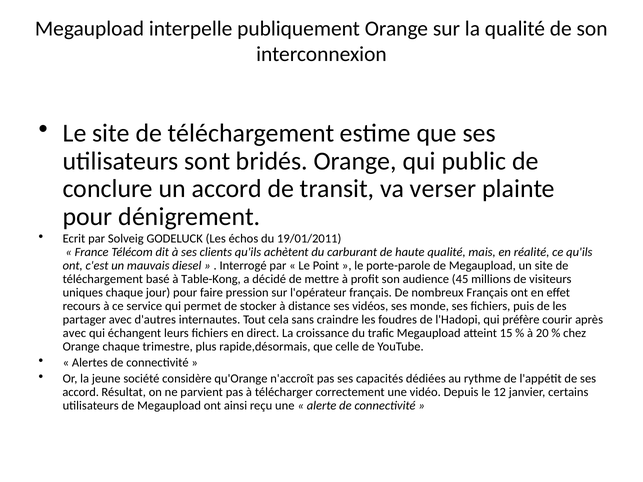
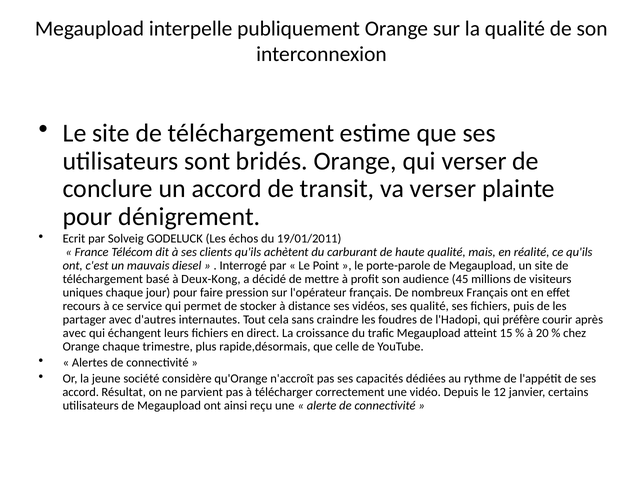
qui public: public -> verser (474, 161)
Table-Kong: Table-Kong -> Deux-Kong (211, 279)
ses monde: monde -> qualité (429, 306)
